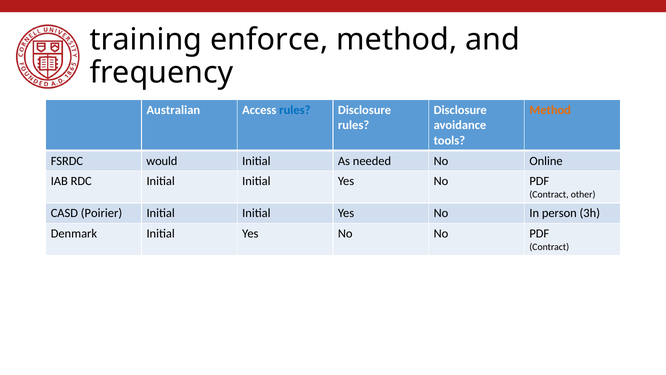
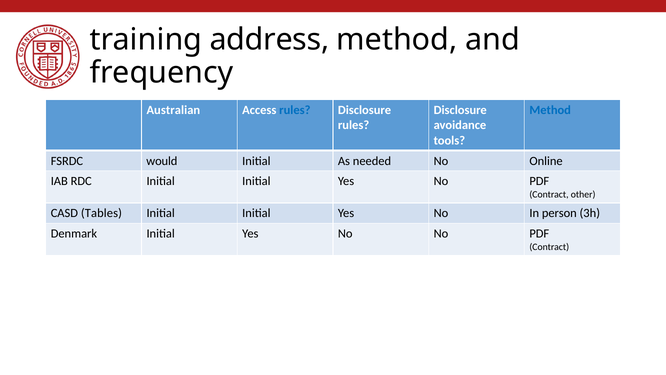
enforce: enforce -> address (269, 39)
Method colour: orange -> blue (550, 110)
Poirier: Poirier -> Tables (101, 213)
